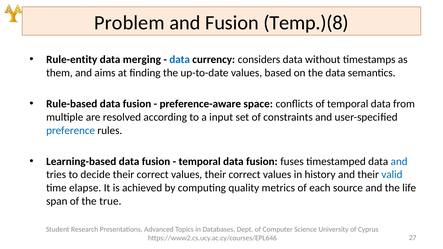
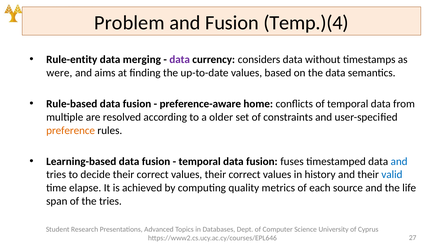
Temp.)(8: Temp.)(8 -> Temp.)(4 (306, 23)
data colour: blue -> purple (180, 60)
them: them -> were (59, 73)
space: space -> home (258, 104)
input: input -> older (221, 117)
preference colour: blue -> orange (71, 130)
the true: true -> tries (110, 201)
